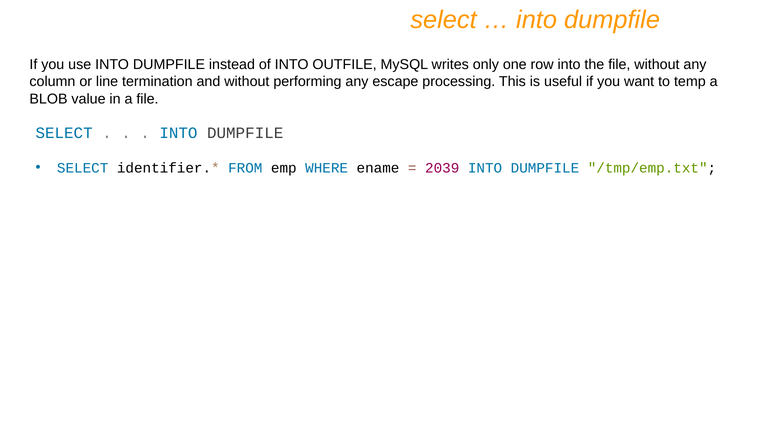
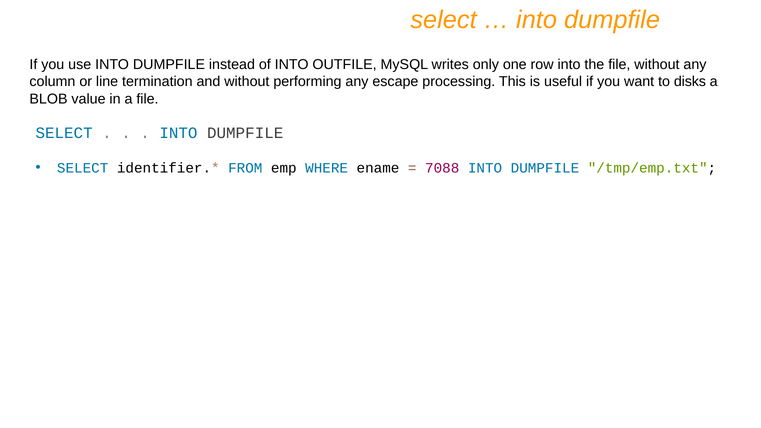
temp: temp -> disks (690, 82)
2039: 2039 -> 7088 (442, 168)
